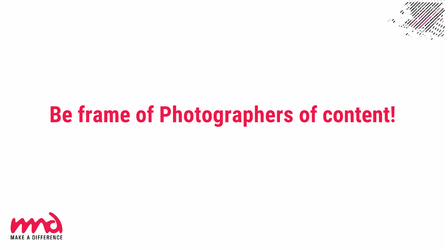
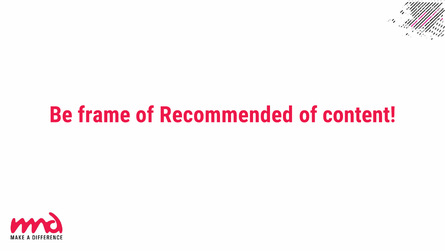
Photographers: Photographers -> Recommended (226, 115)
